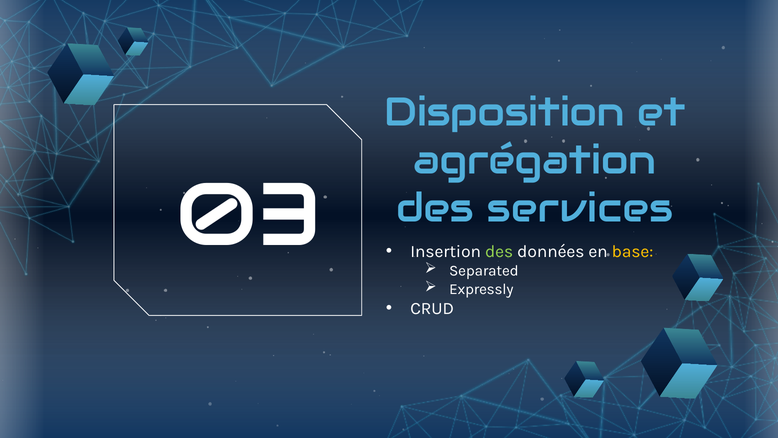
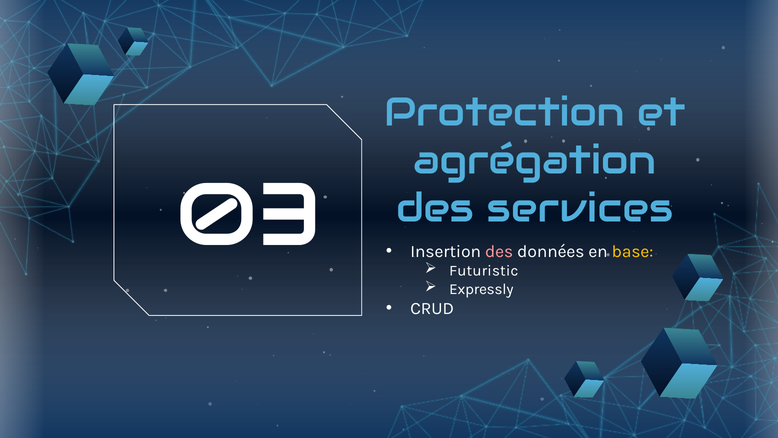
Disposition: Disposition -> Protection (504, 112)
des colour: light green -> pink (499, 251)
Separated: Separated -> Futuristic (484, 271)
